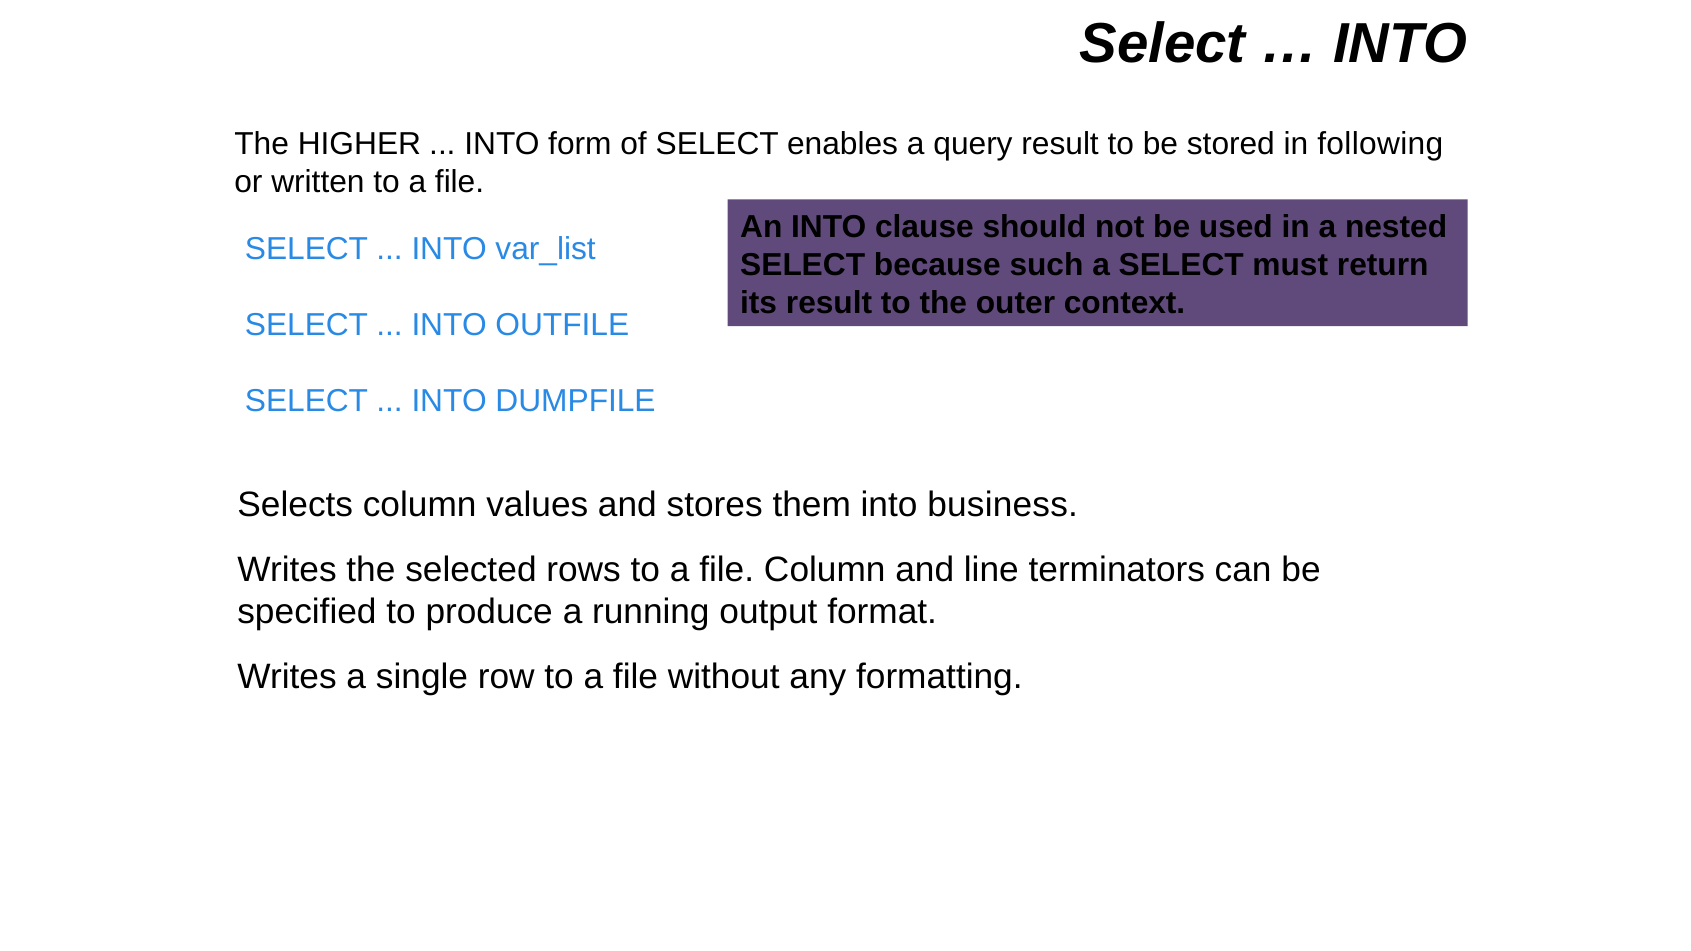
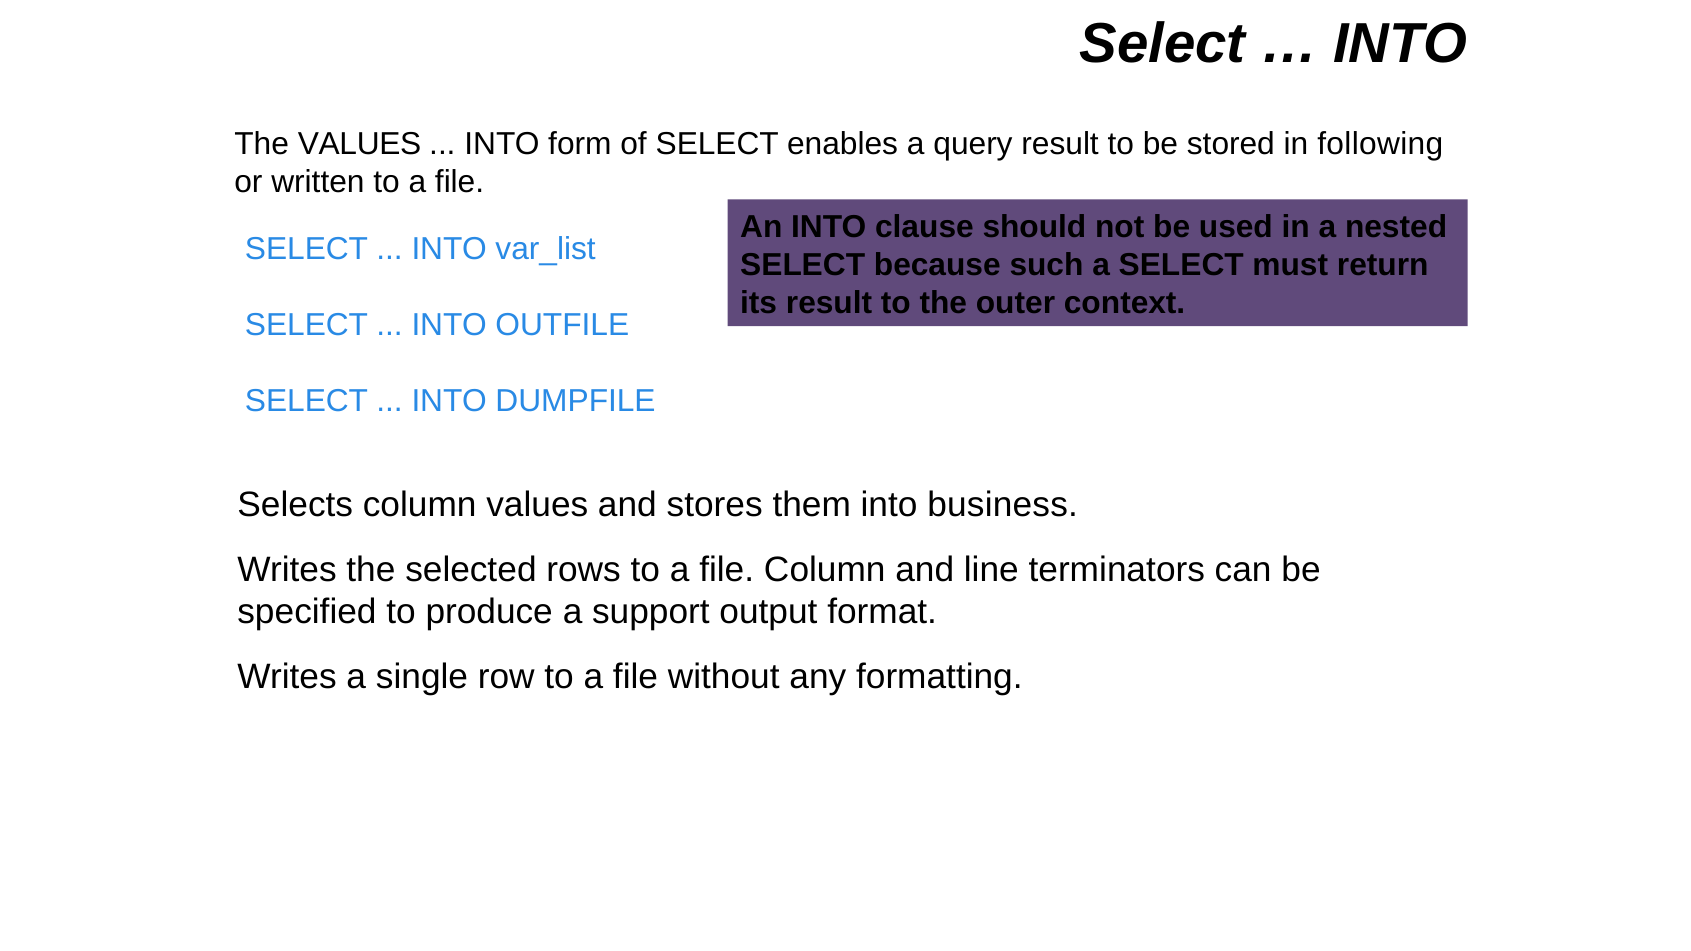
The HIGHER: HIGHER -> VALUES (360, 144)
running: running -> support (651, 612)
